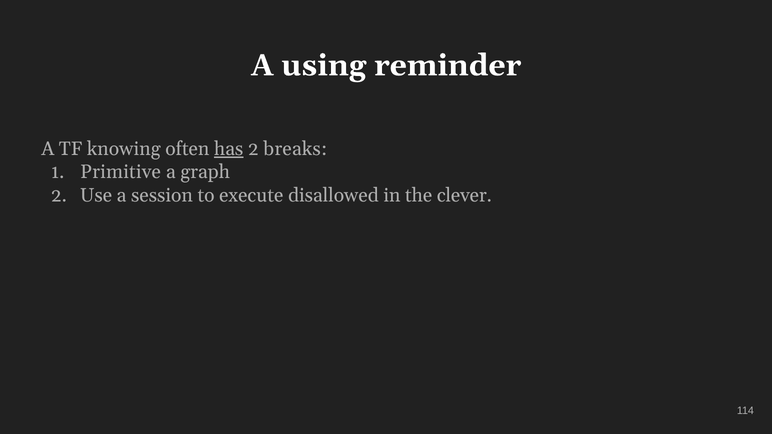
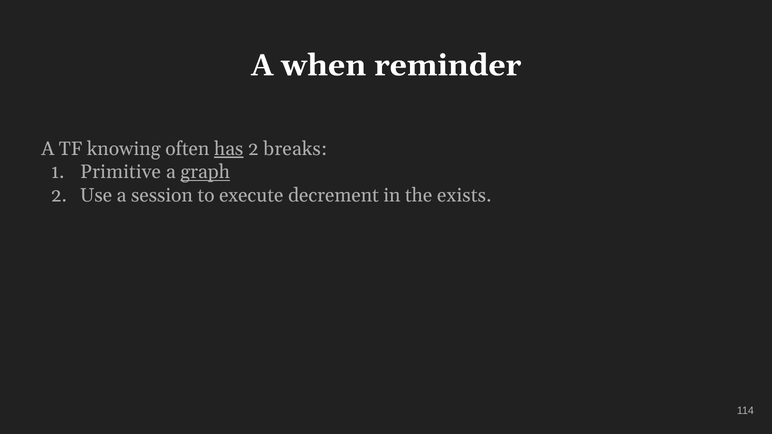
using: using -> when (324, 65)
graph underline: none -> present (205, 172)
disallowed: disallowed -> decrement (333, 195)
clever: clever -> exists (464, 195)
